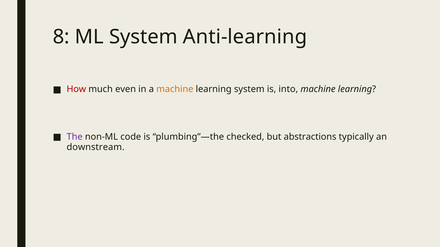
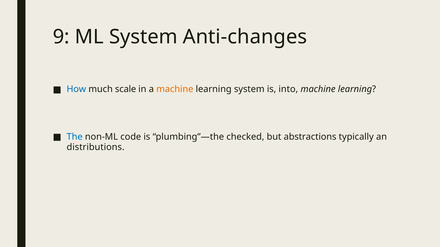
8: 8 -> 9 (61, 37)
Anti-learning: Anti-learning -> Anti-changes (245, 37)
How colour: red -> blue (76, 89)
even: even -> scale (126, 89)
The colour: purple -> blue (75, 137)
downstream: downstream -> distributions (96, 147)
